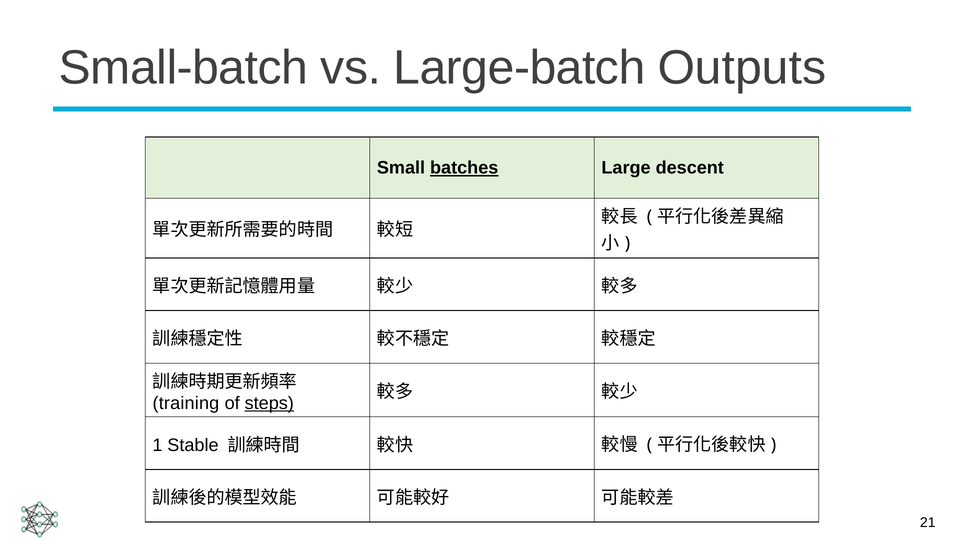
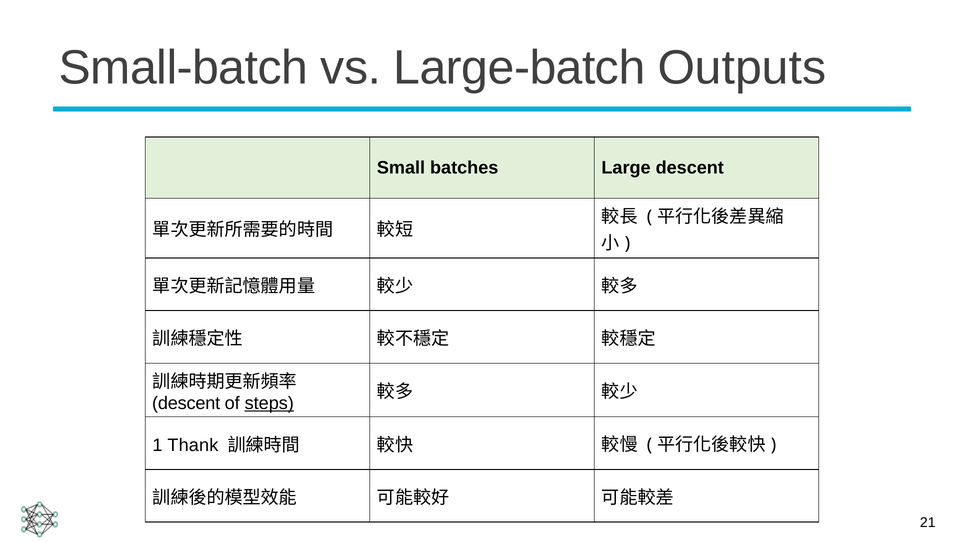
batches underline: present -> none (464, 168)
training: training -> descent (186, 404)
Stable: Stable -> Thank (193, 445)
